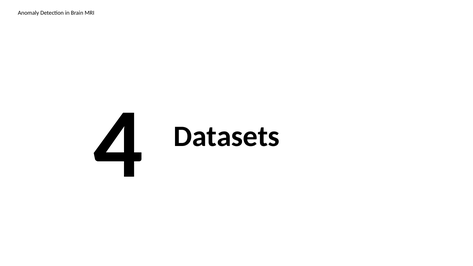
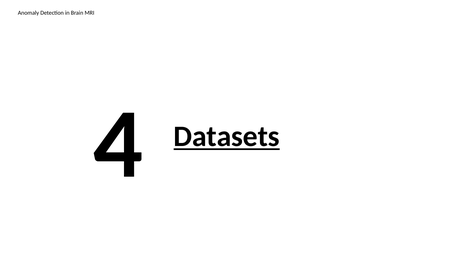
Datasets underline: none -> present (227, 137)
